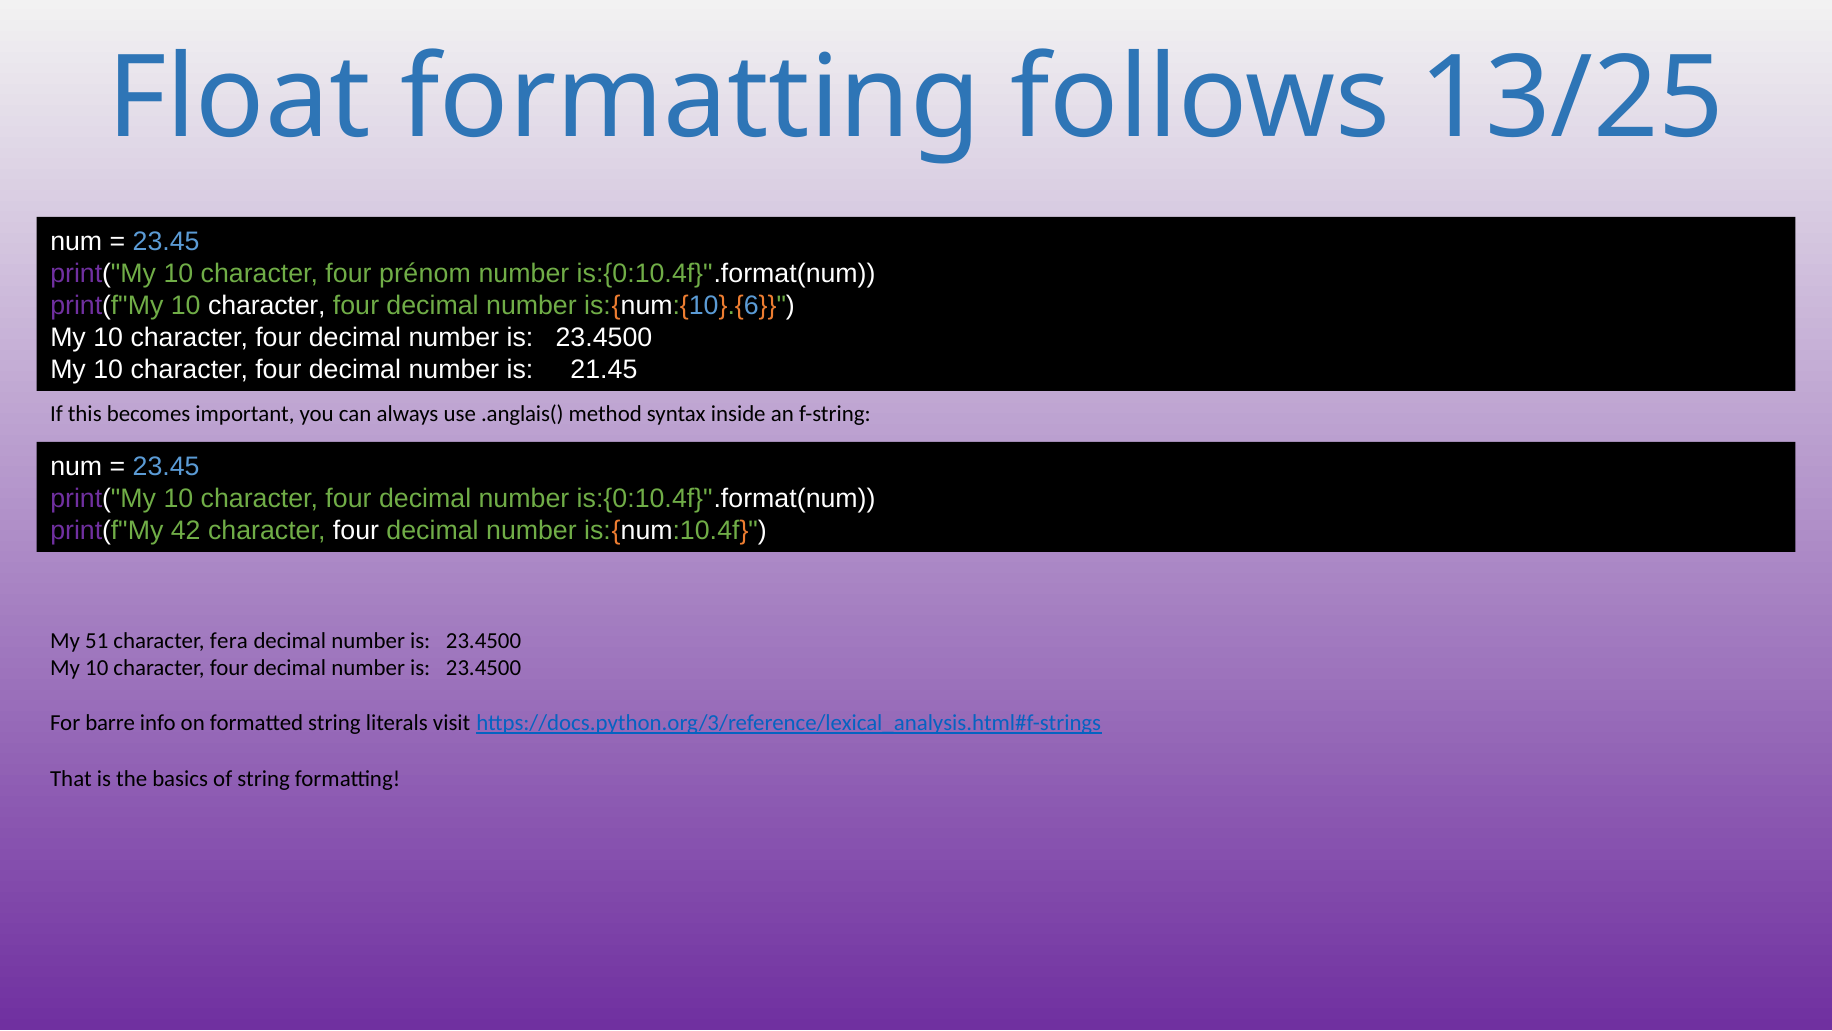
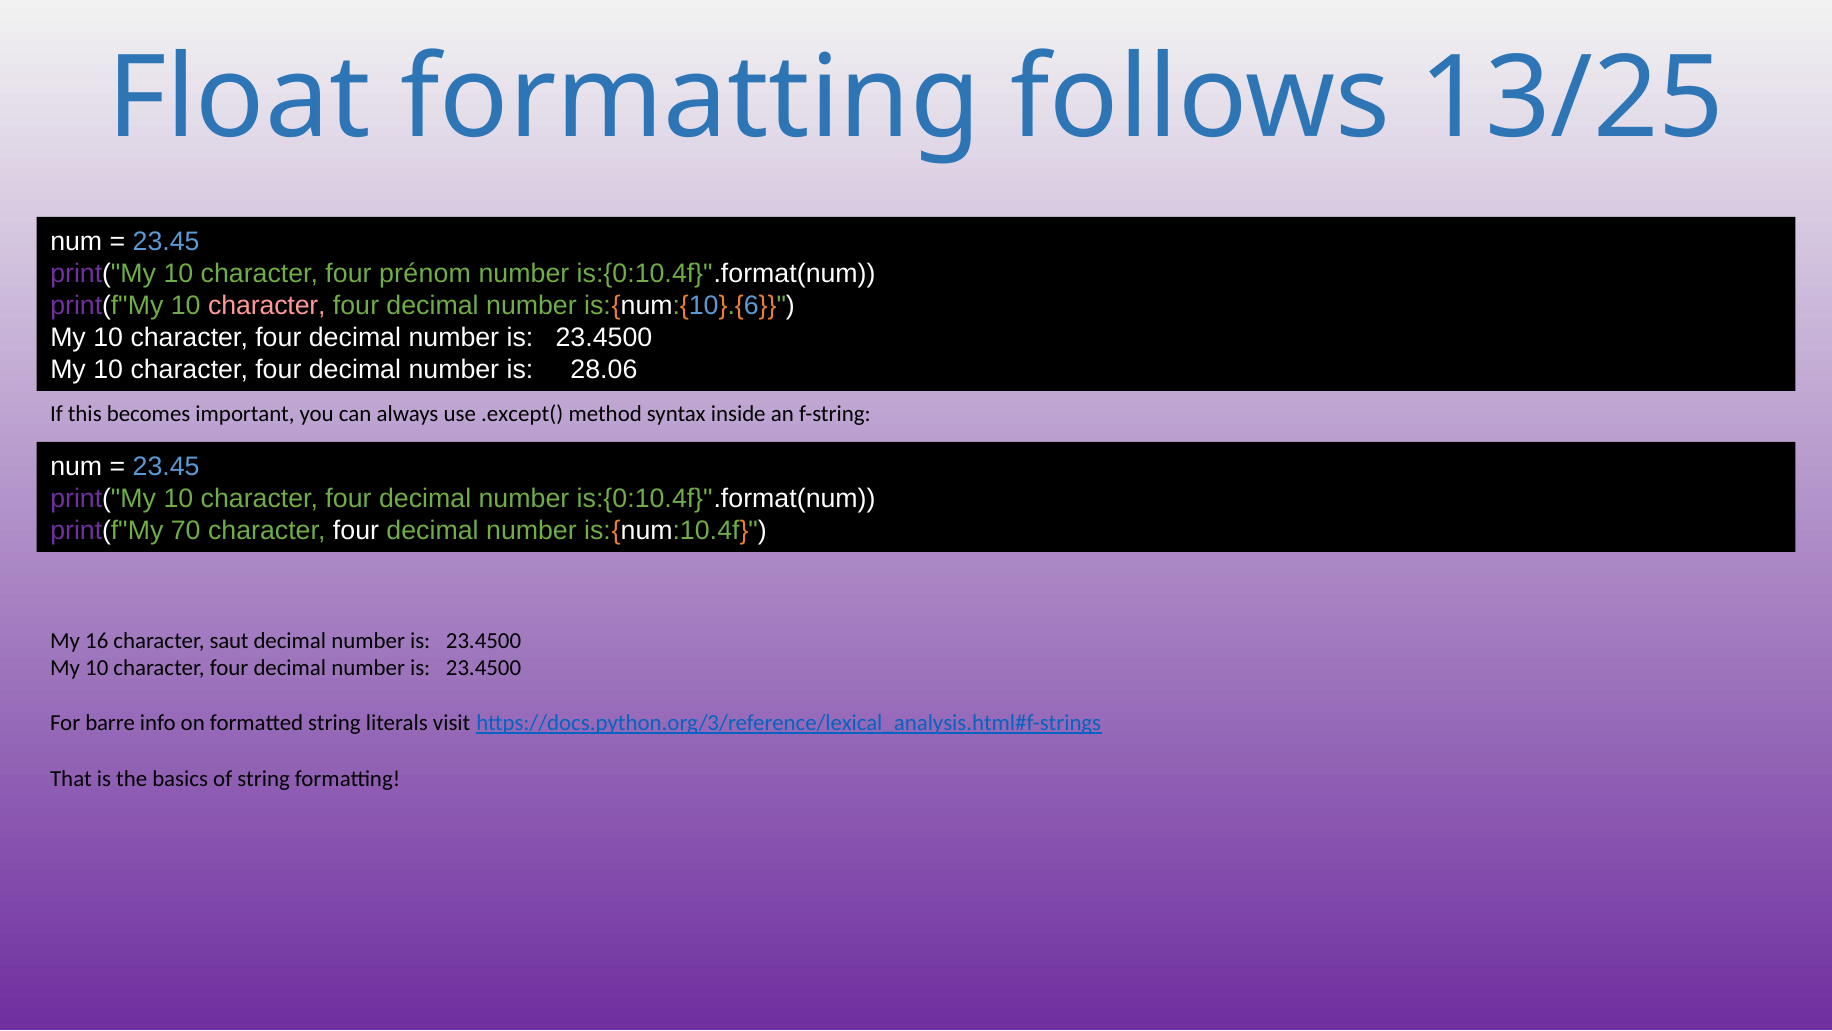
character colour: white -> pink (267, 306)
21.45: 21.45 -> 28.06 (604, 370)
.anglais(: .anglais( -> .except( (522, 414)
42: 42 -> 70 (186, 530)
51: 51 -> 16 (97, 640)
fera: fera -> saut (229, 640)
